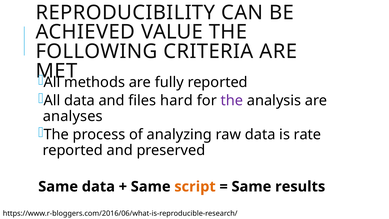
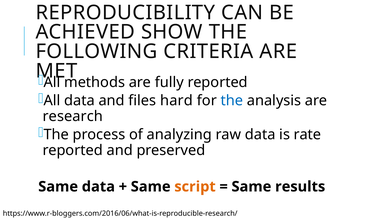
VALUE: VALUE -> SHOW (172, 32)
the colour: purple -> blue (232, 100)
analyses: analyses -> research (73, 116)
